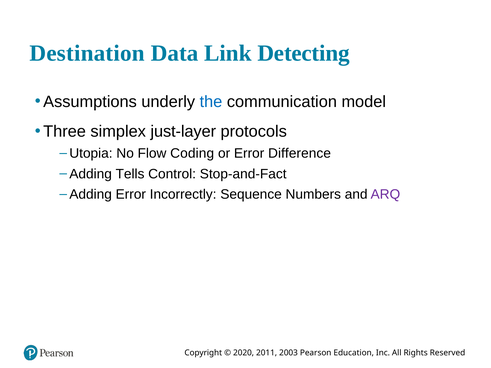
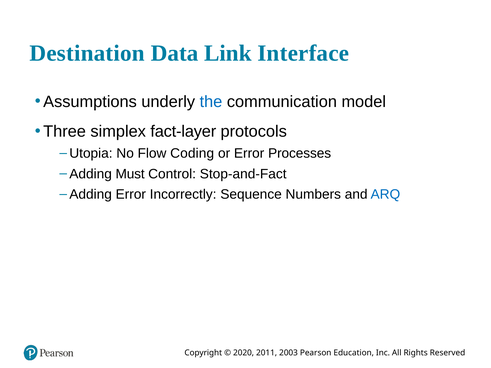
Detecting: Detecting -> Interface (303, 53)
just-layer: just-layer -> fact-layer (183, 132)
Difference: Difference -> Processes (300, 154)
Tells: Tells -> Must (130, 174)
ARQ colour: purple -> blue (385, 195)
